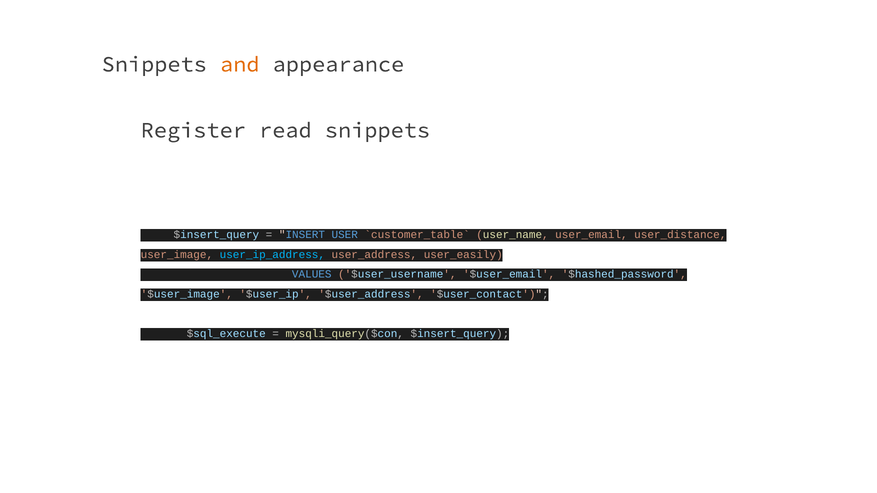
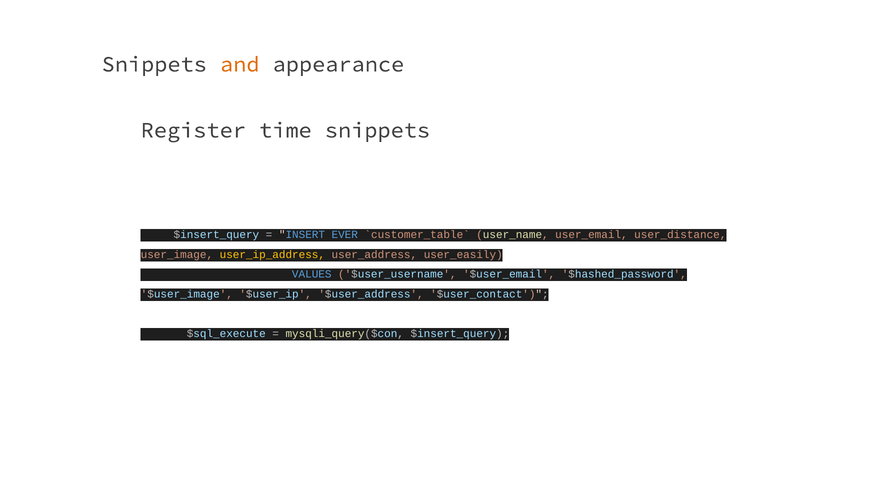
read: read -> time (285, 130)
USER: USER -> EVER (345, 235)
user_ip_address colour: light blue -> yellow (272, 255)
